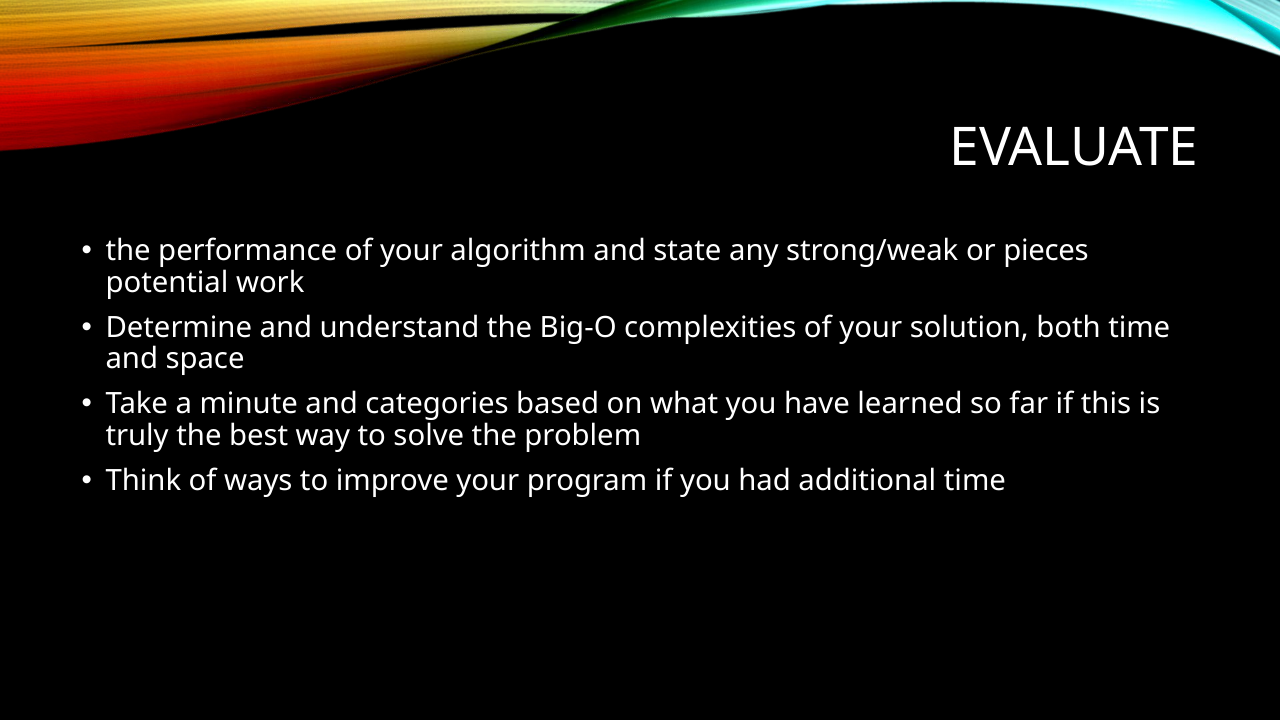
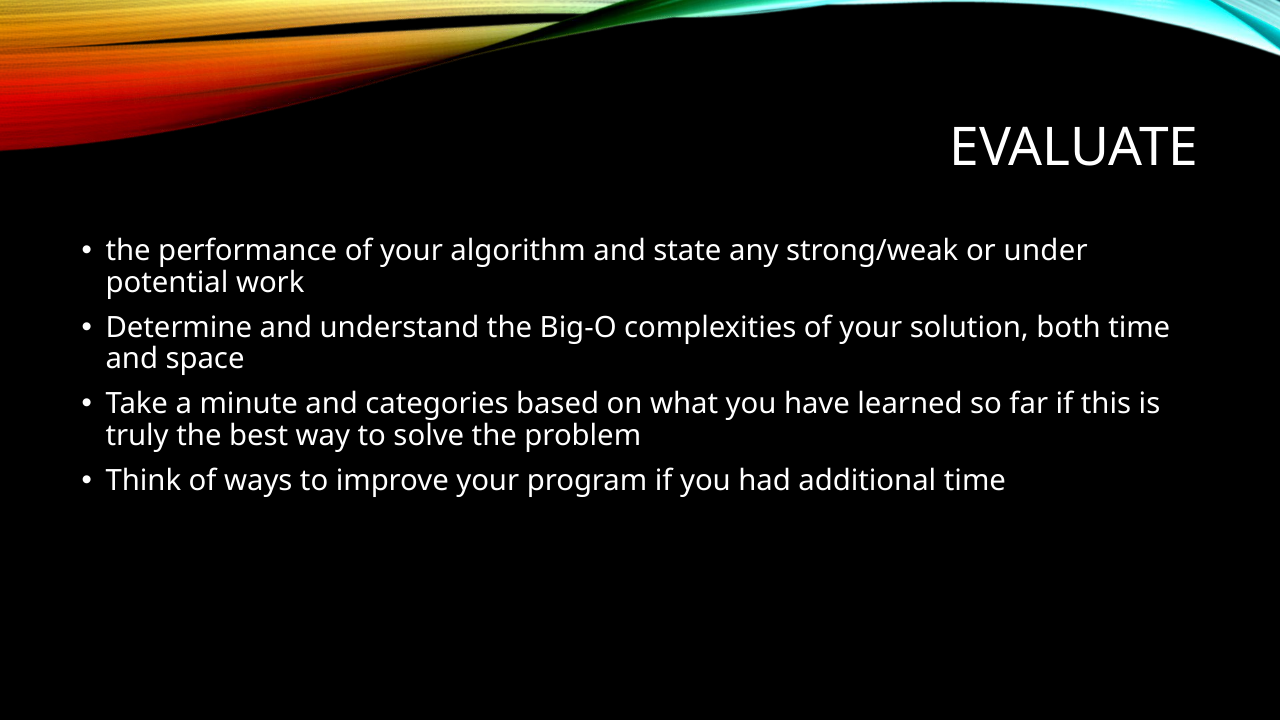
pieces: pieces -> under (1046, 251)
